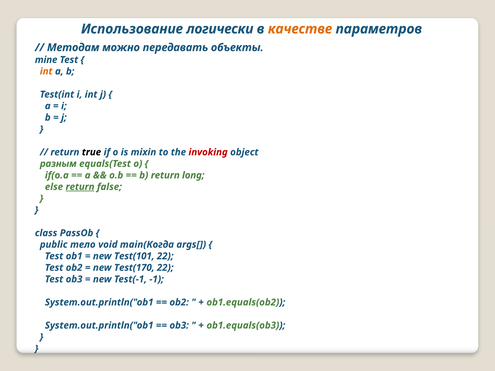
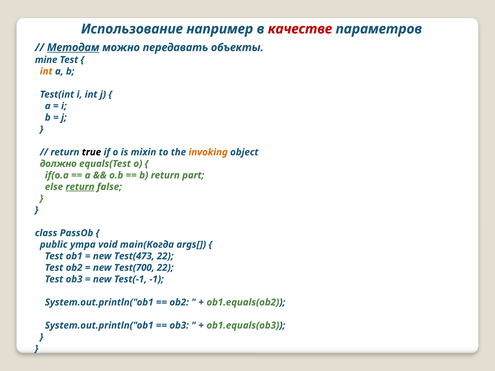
логически: логически -> например (220, 29)
качестве colour: orange -> red (300, 29)
Методам underline: none -> present (73, 48)
invoking colour: red -> orange (208, 152)
разным: разным -> должно (58, 164)
long: long -> part (193, 175)
тело: тело -> утра (83, 245)
Test(101: Test(101 -> Test(473 (134, 256)
Test(170: Test(170 -> Test(700 (134, 268)
